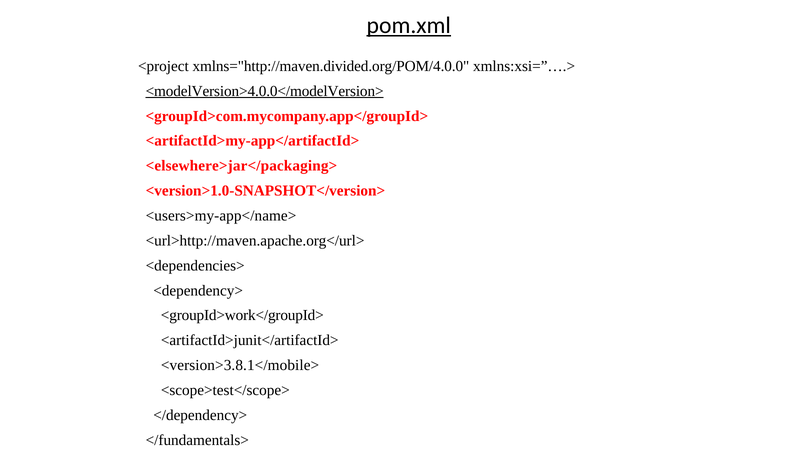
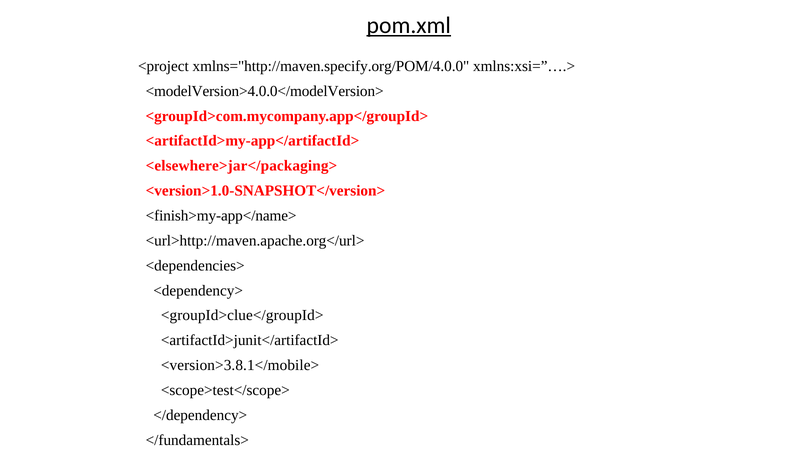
xmlns="http://maven.divided.org/POM/4.0.0: xmlns="http://maven.divided.org/POM/4.0.0 -> xmlns="http://maven.specify.org/POM/4.0.0 (331, 66)
<modelVersion>4.0.0</modelVersion> underline: present -> none (265, 91)
<users>my-app</name>: <users>my-app</name> -> <finish>my-app</name> (221, 216)
<groupId>work</groupId>: <groupId>work</groupId> -> <groupId>clue</groupId> (242, 315)
